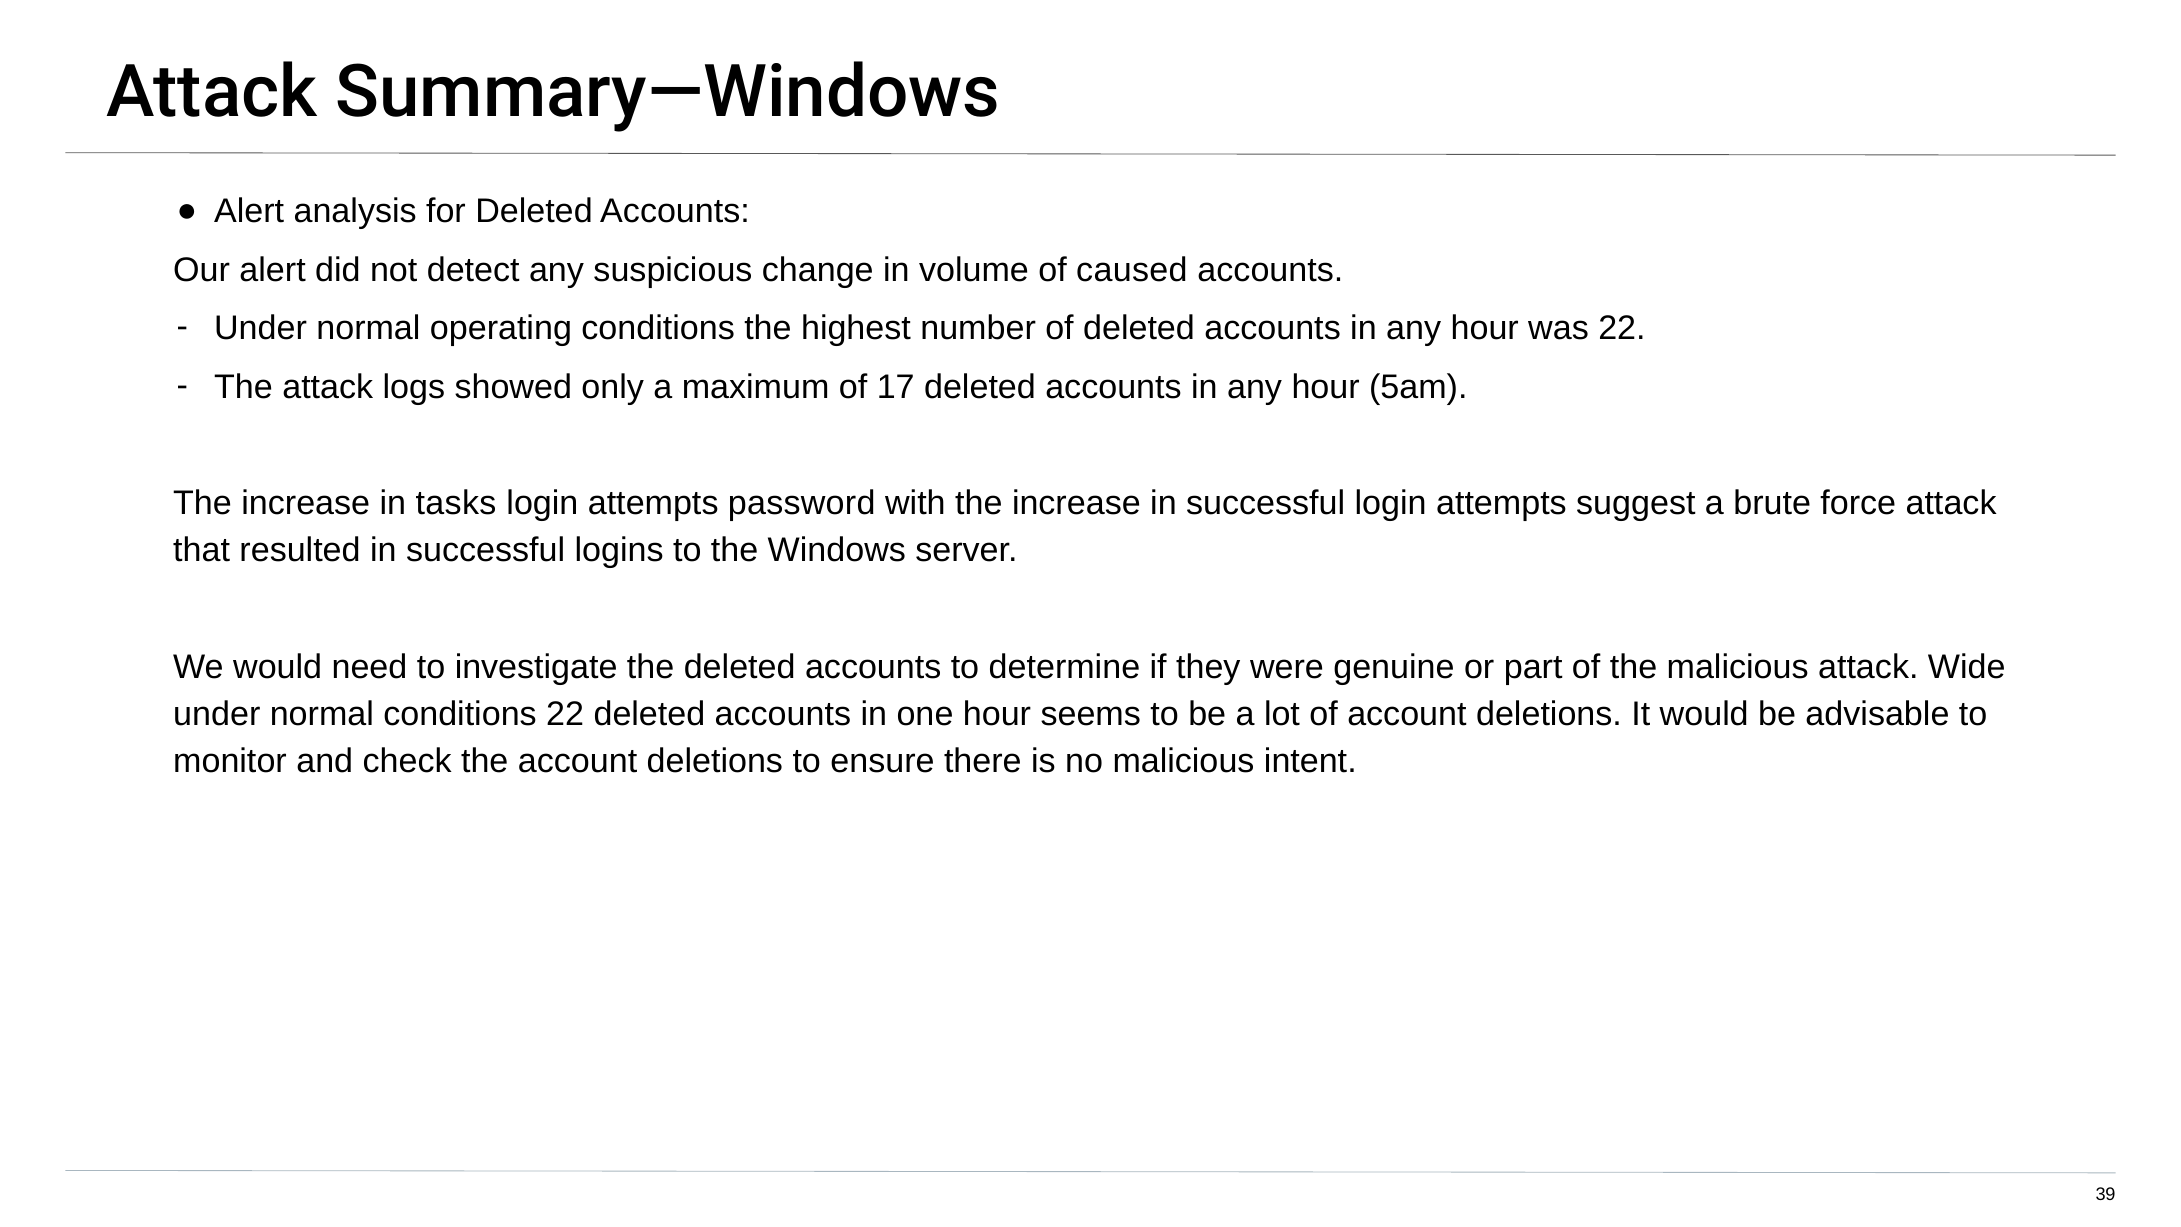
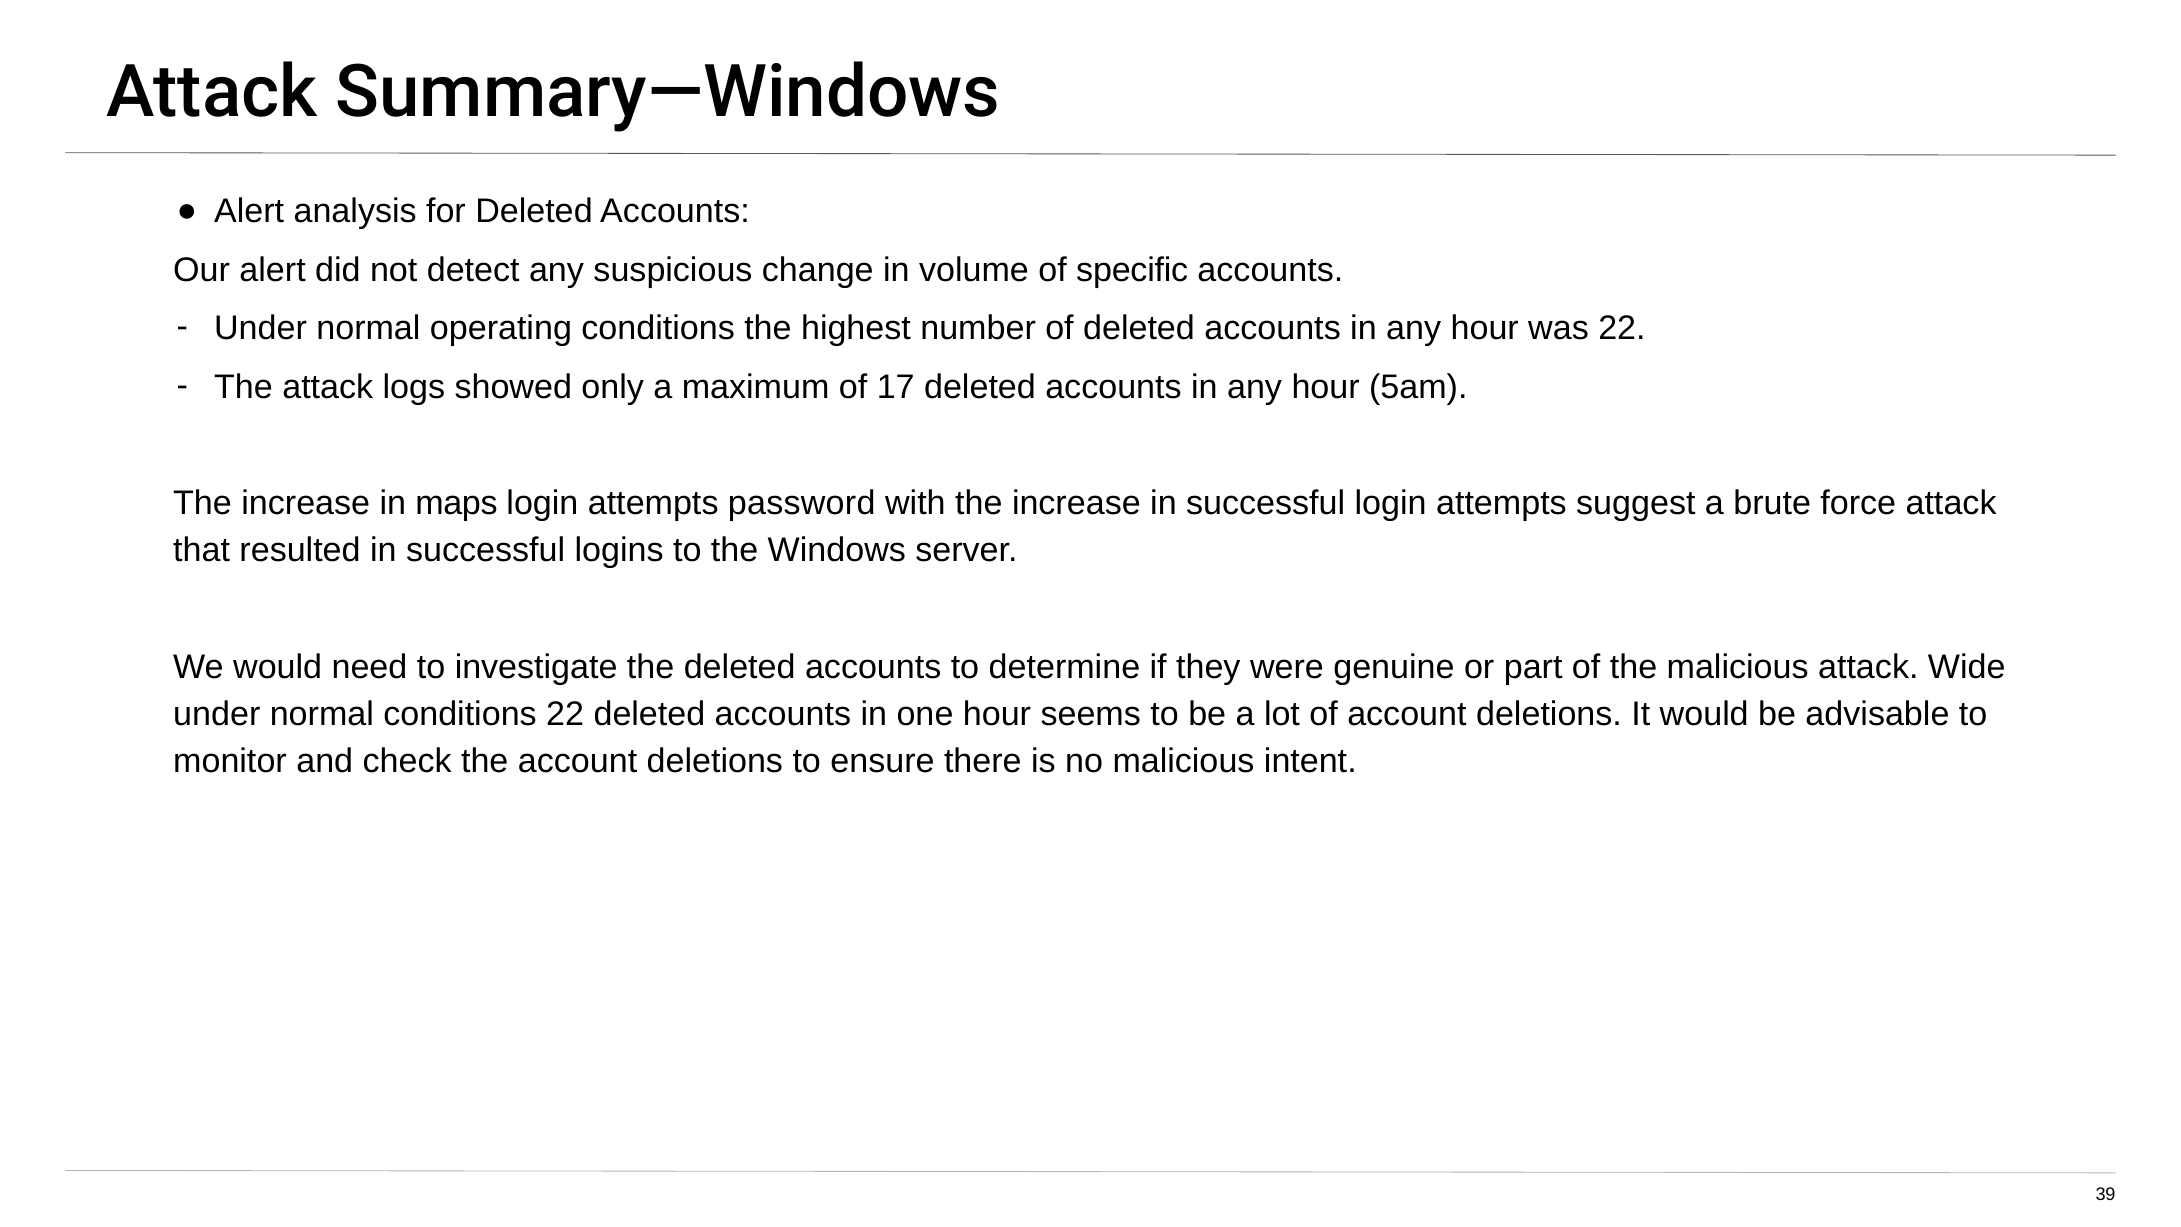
caused: caused -> specific (1132, 270)
tasks: tasks -> maps (456, 504)
